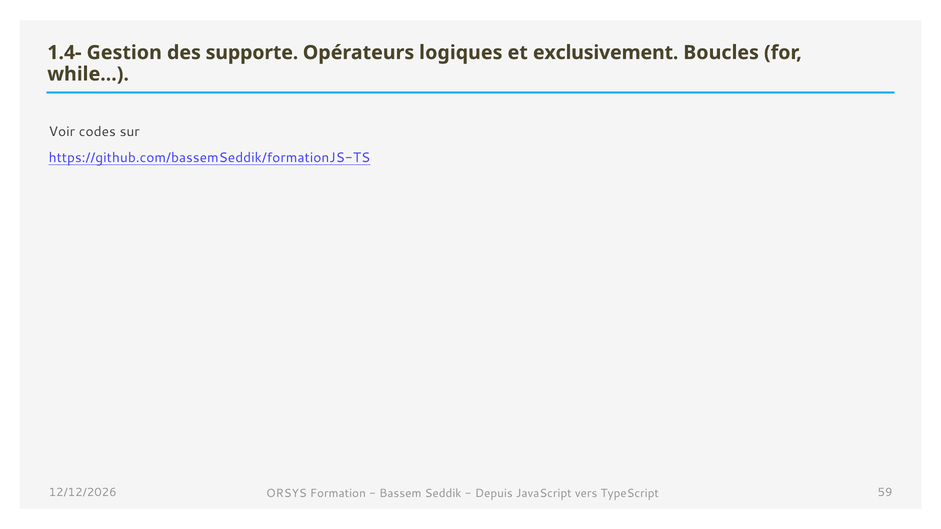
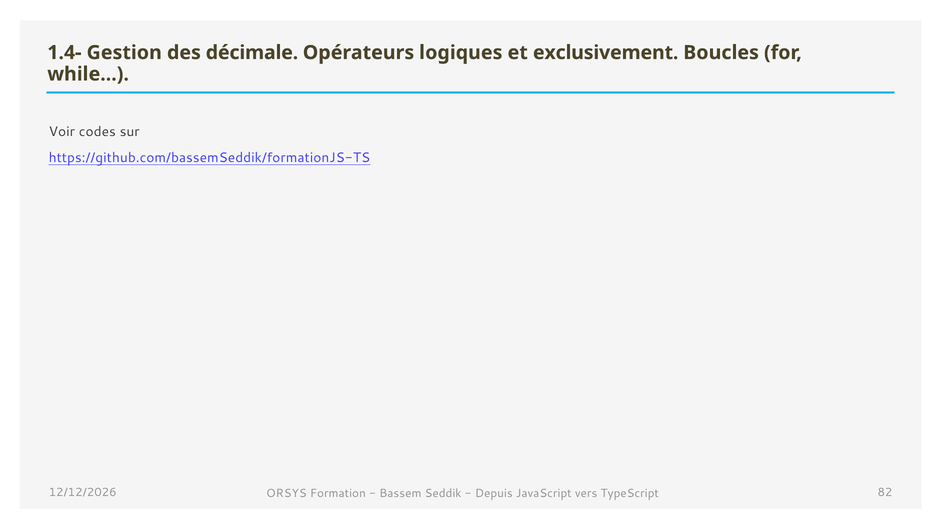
supporte: supporte -> décimale (252, 53)
59: 59 -> 82 (885, 492)
